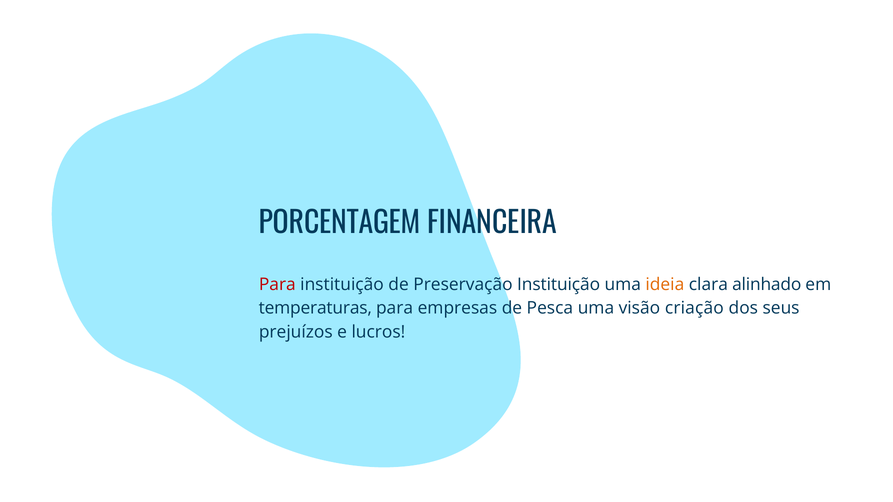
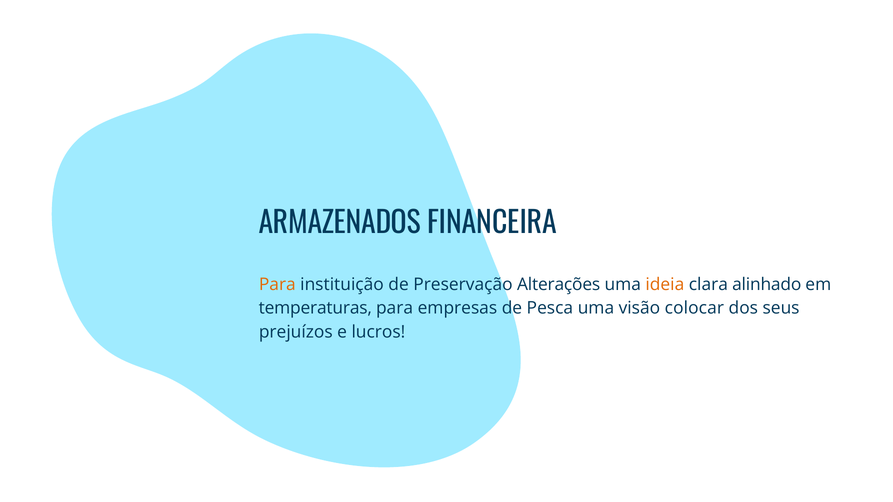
PORCENTAGEM: PORCENTAGEM -> ARMAZENADOS (340, 224)
Para colour: red -> orange (277, 284)
Preservação Instituição: Instituição -> Alterações (559, 284)
criação: criação -> colocar (694, 308)
